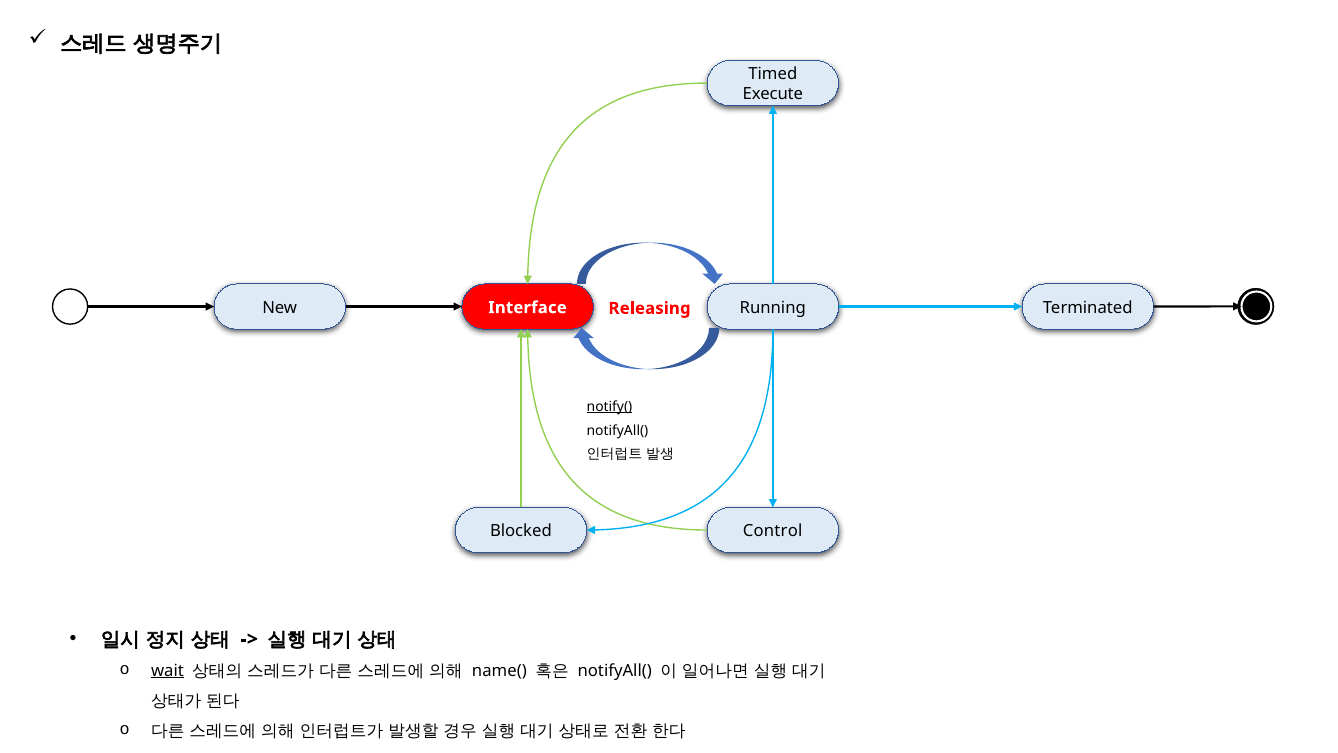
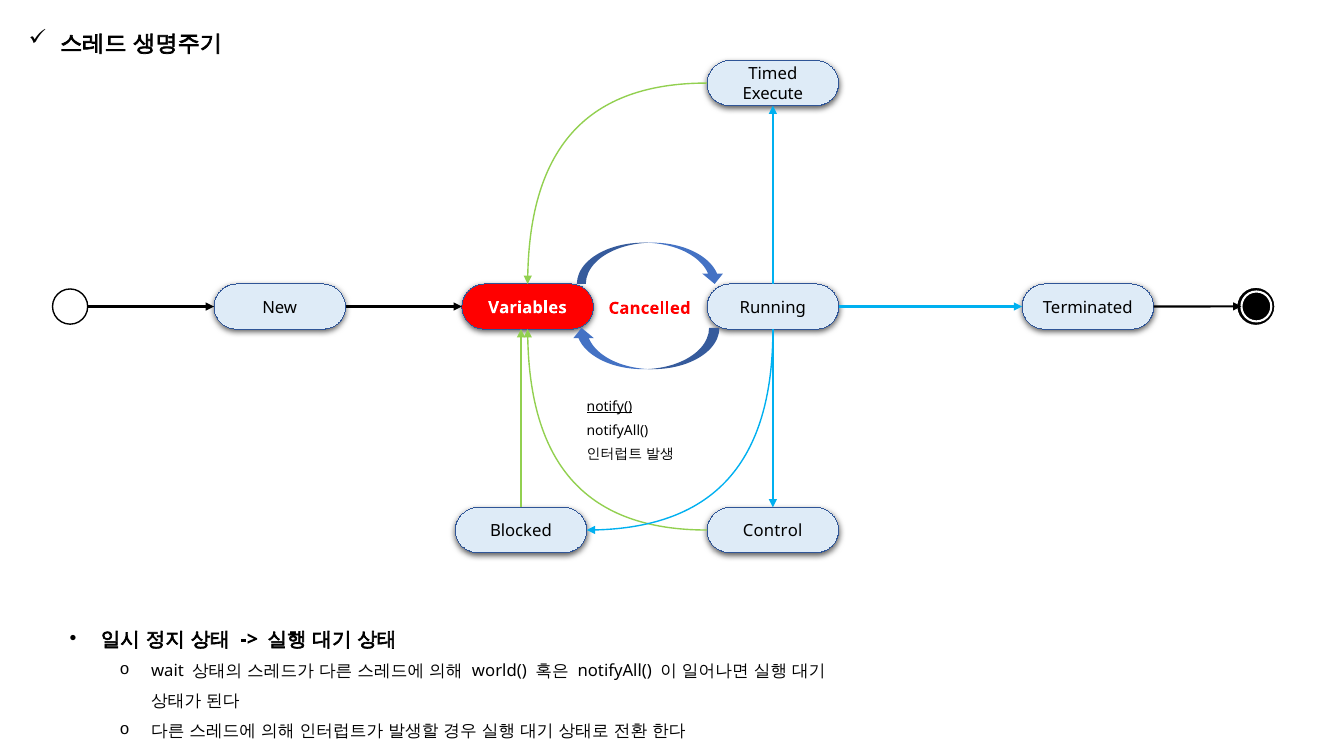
Interface: Interface -> Variables (527, 308)
Releasing: Releasing -> Cancelled (650, 308)
wait underline: present -> none (167, 670)
name(: name( -> world( (499, 670)
